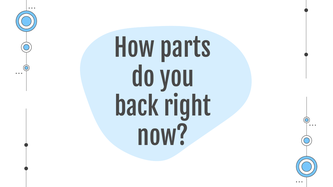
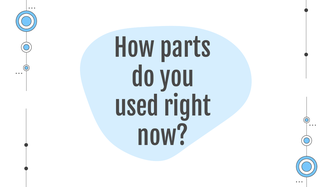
back: back -> used (137, 108)
